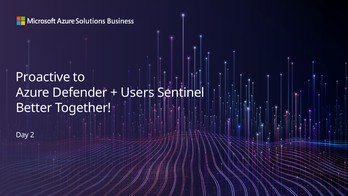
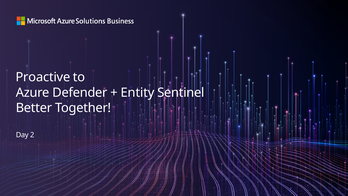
Users: Users -> Entity (138, 93)
